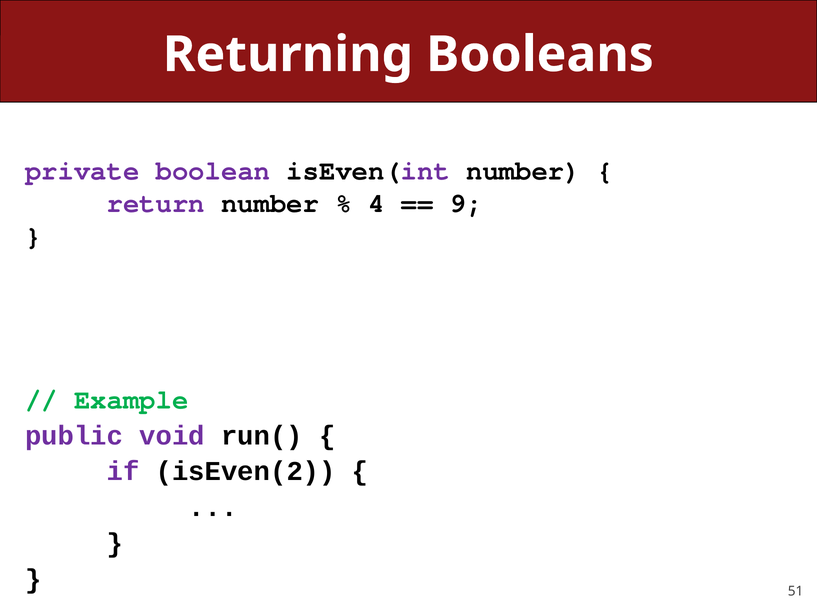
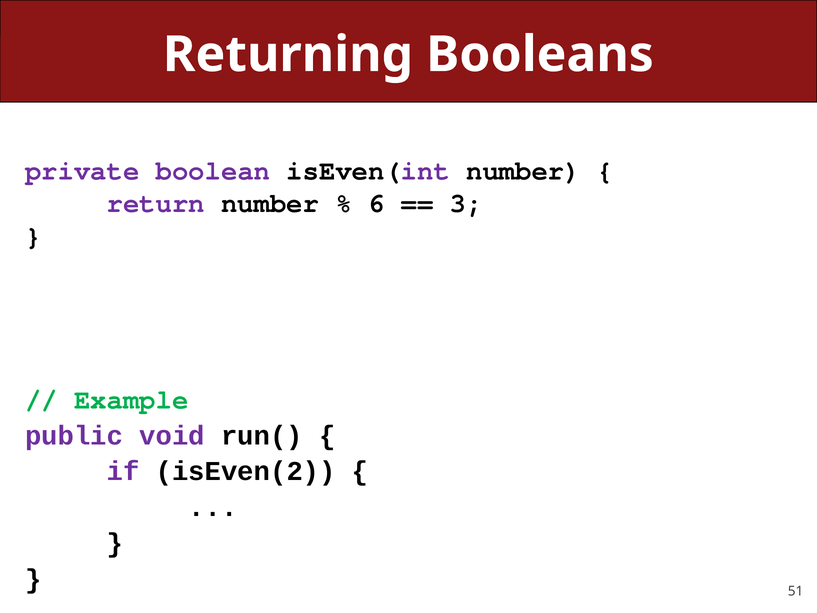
4: 4 -> 6 (376, 203)
9: 9 -> 3 (466, 203)
